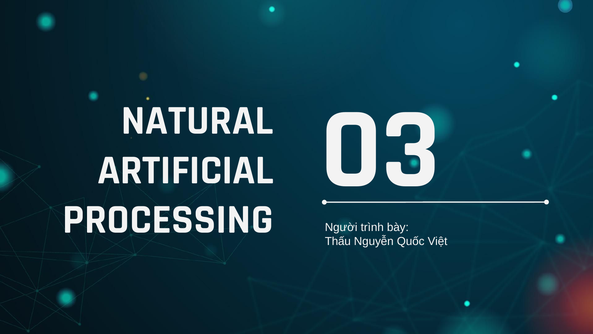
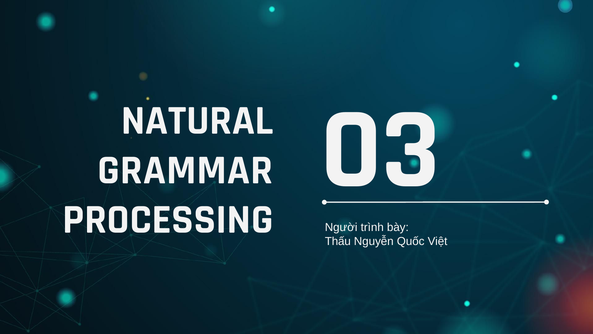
ARTIFICIAL: ARTIFICIAL -> GRAMMAR (185, 170)
